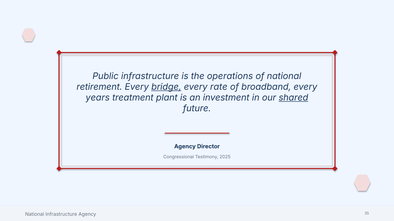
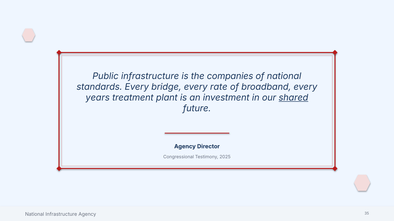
operations: operations -> companies (230, 76)
retirement: retirement -> standards (99, 87)
bridge underline: present -> none (166, 87)
